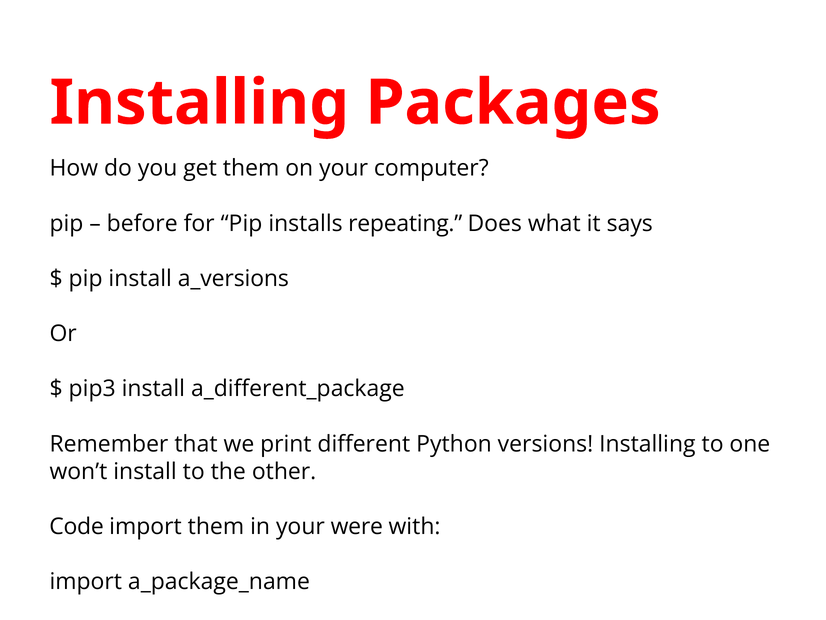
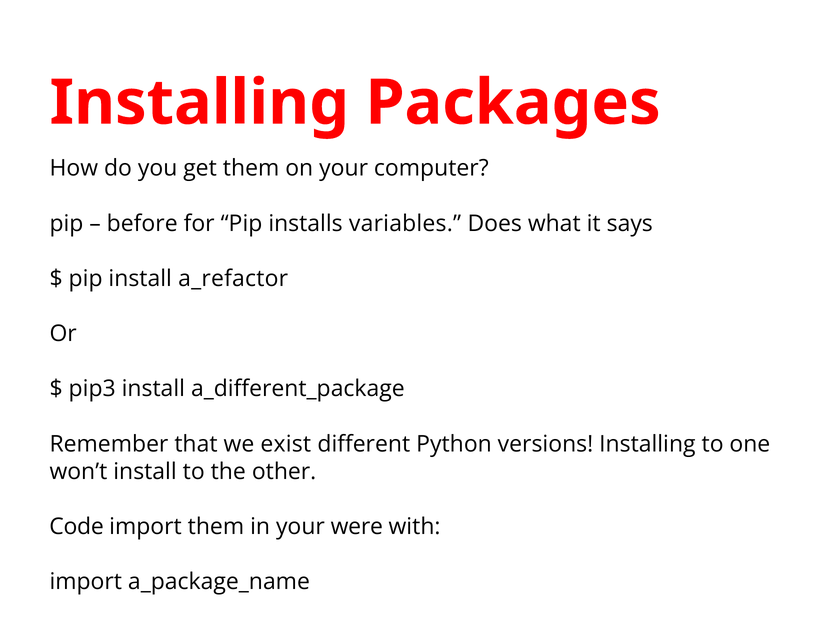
repeating: repeating -> variables (405, 223)
a_versions: a_versions -> a_refactor (233, 278)
print: print -> exist (286, 444)
